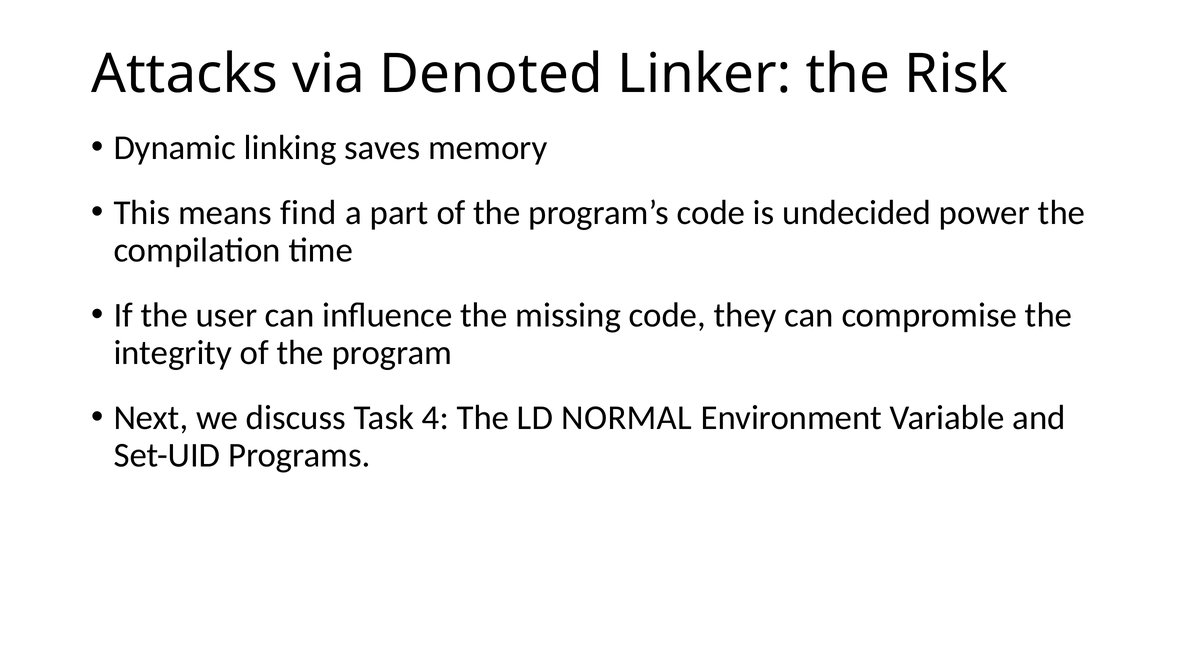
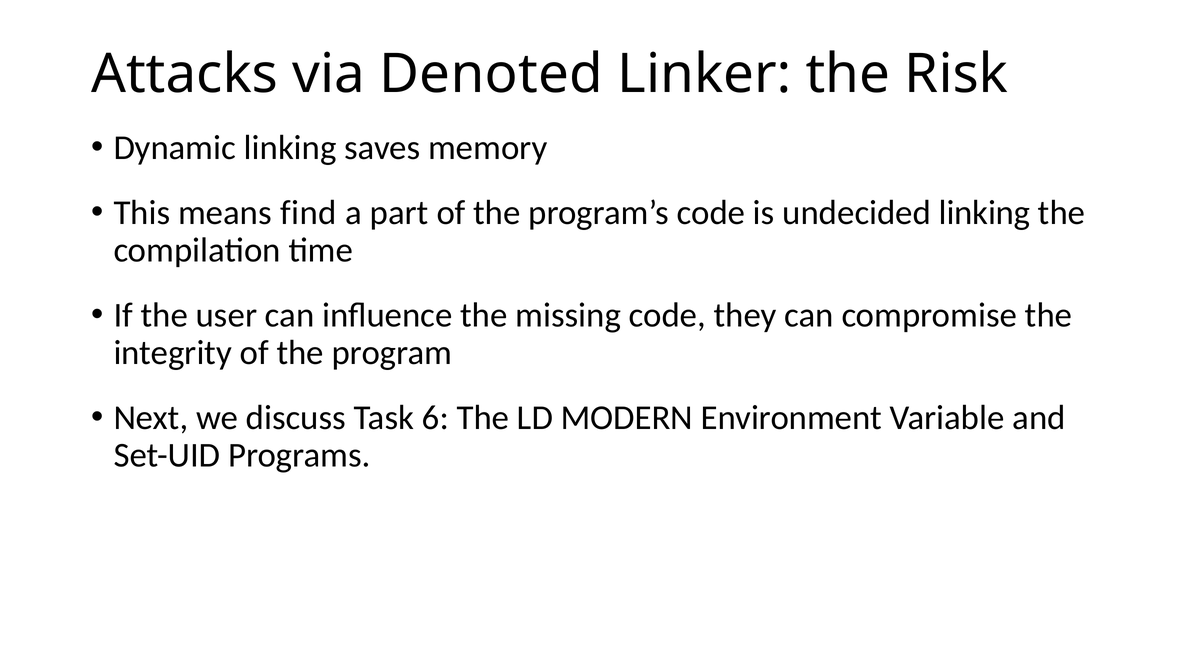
undecided power: power -> linking (985, 213)
4: 4 -> 6 (435, 418)
NORMAL: NORMAL -> MODERN (627, 418)
